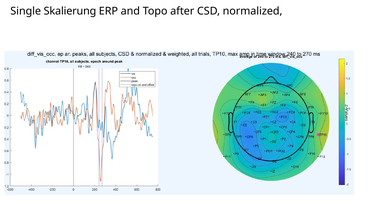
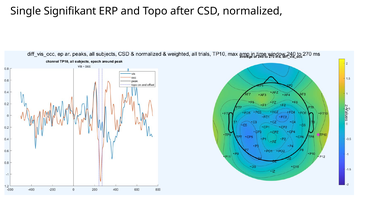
Skalierung: Skalierung -> Signifikant (70, 11)
